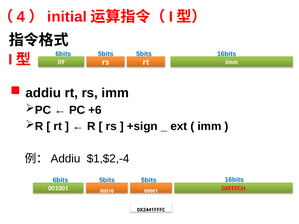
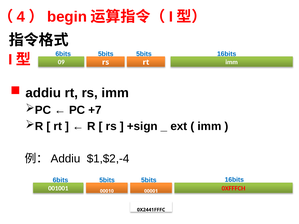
initial: initial -> begin (67, 17)
+6: +6 -> +7 (95, 110)
